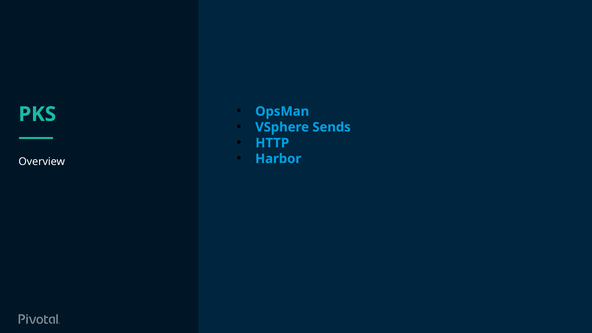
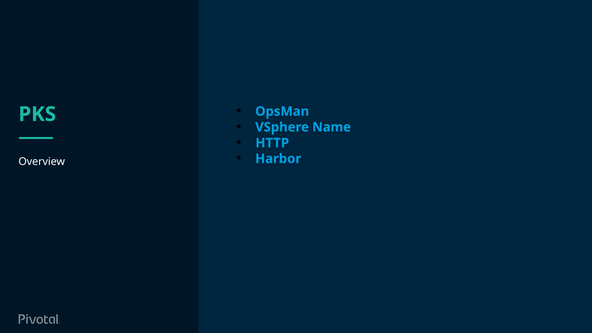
Sends: Sends -> Name (332, 127)
